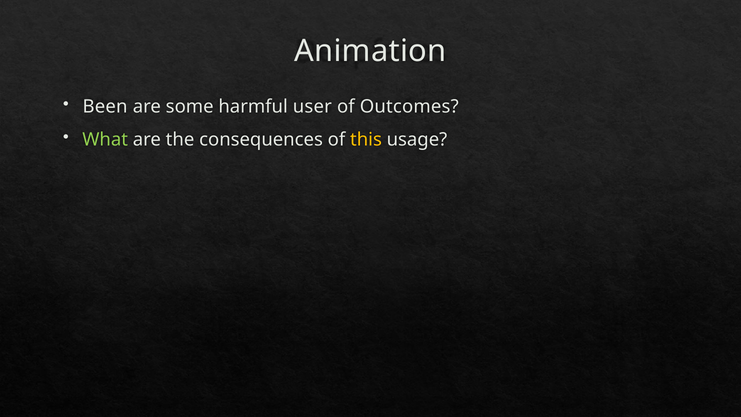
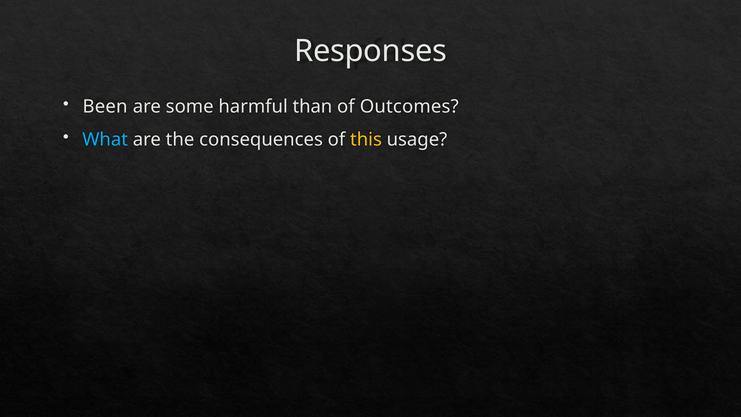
Animation: Animation -> Responses (371, 51)
user: user -> than (312, 107)
What colour: light green -> light blue (105, 139)
